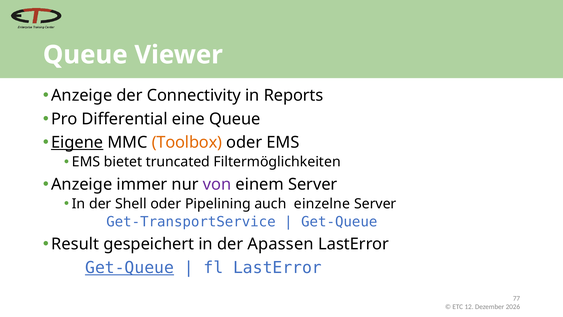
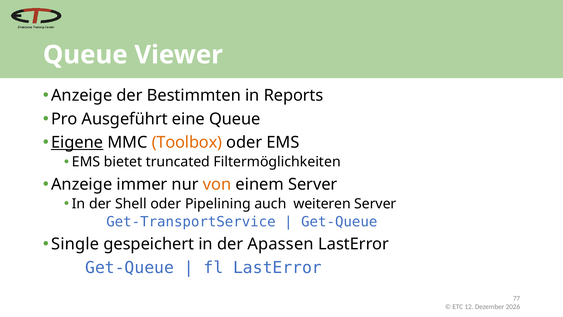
Connectivity: Connectivity -> Bestimmten (194, 95)
Differential: Differential -> Ausgeführt (125, 119)
von colour: purple -> orange (217, 184)
einzelne: einzelne -> weiteren (322, 204)
Result: Result -> Single (75, 244)
Get-Queue underline: present -> none (130, 268)
